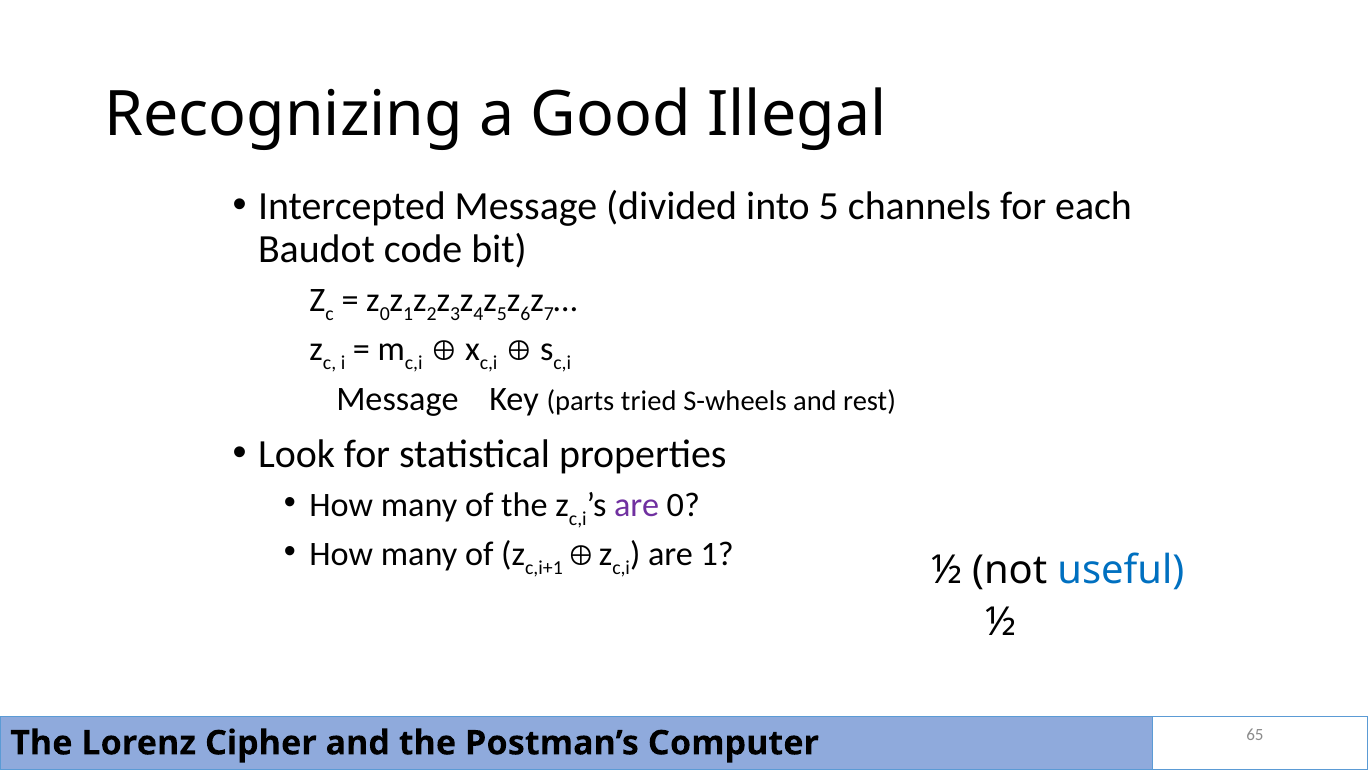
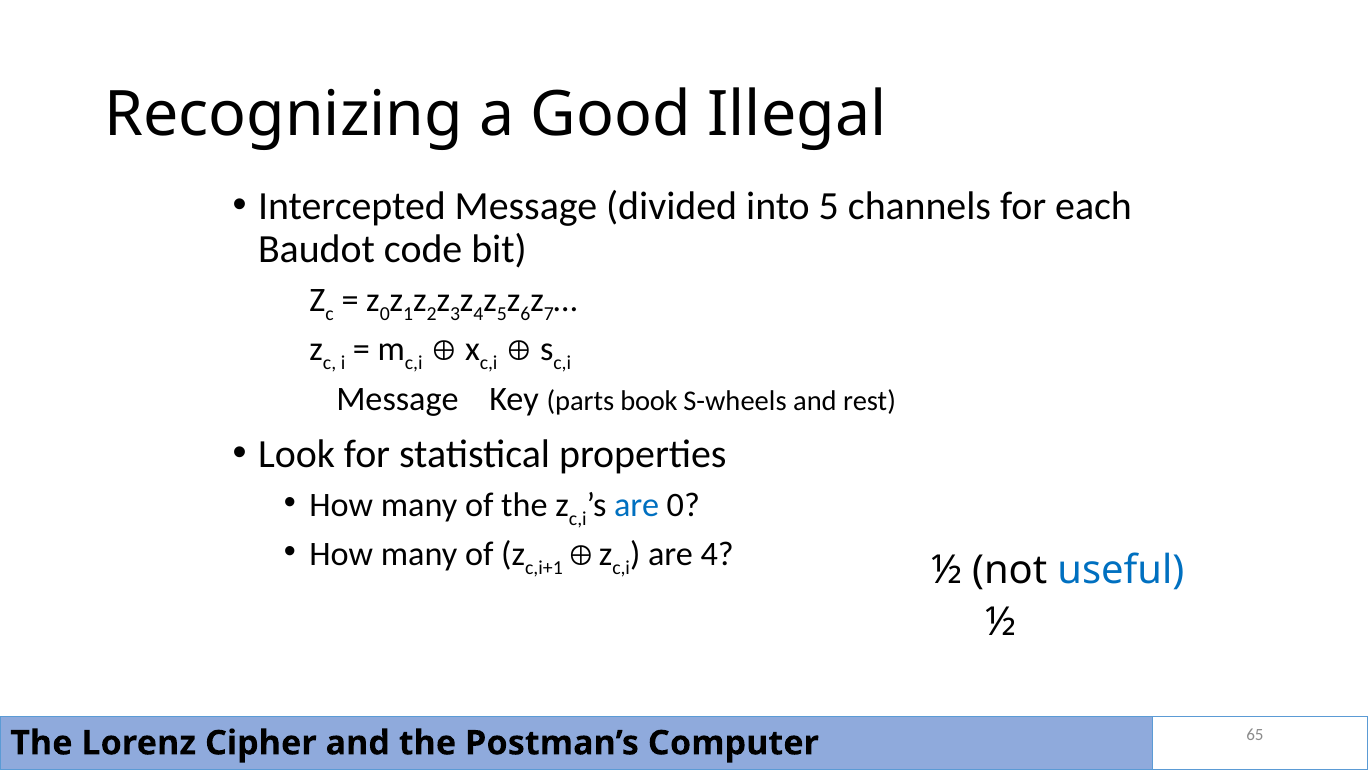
tried: tried -> book (649, 400)
are colour: purple -> blue (637, 505)
are 1: 1 -> 4 (717, 554)
